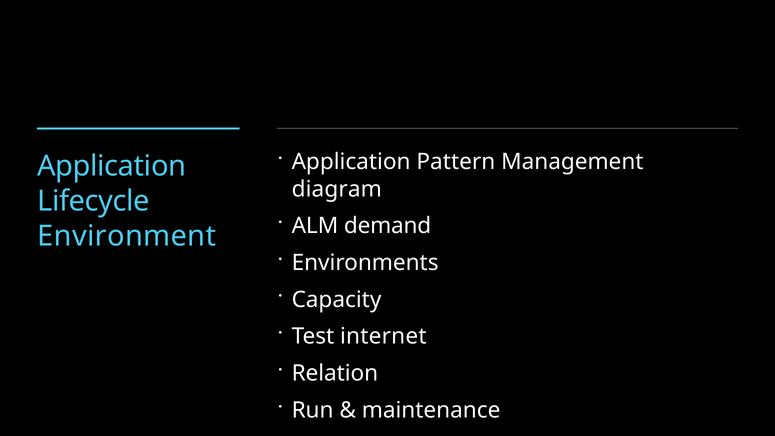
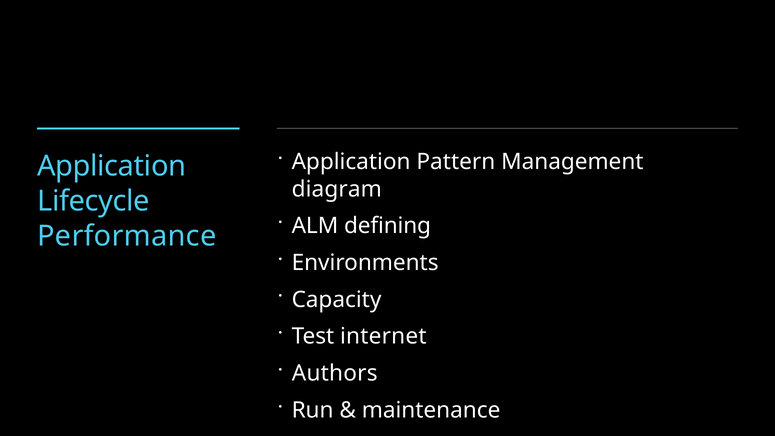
demand: demand -> defining (388, 226)
Environment: Environment -> Performance (127, 236)
Relation: Relation -> Authors (335, 373)
